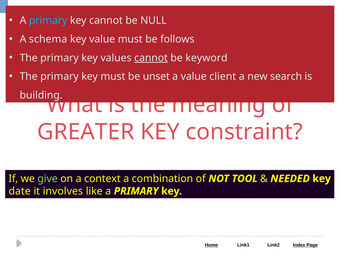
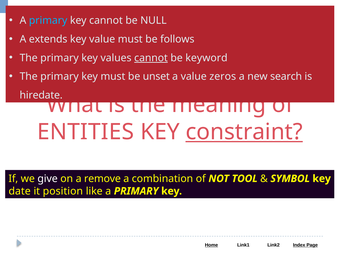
schema: schema -> extends (48, 39)
client: client -> zeros (223, 77)
building: building -> hiredate (41, 95)
GREATER: GREATER -> ENTITIES (86, 132)
constraint underline: none -> present (244, 132)
give colour: light green -> white (48, 179)
context: context -> remove (102, 179)
NEEDED: NEEDED -> SYMBOL (290, 179)
involves: involves -> position (63, 191)
